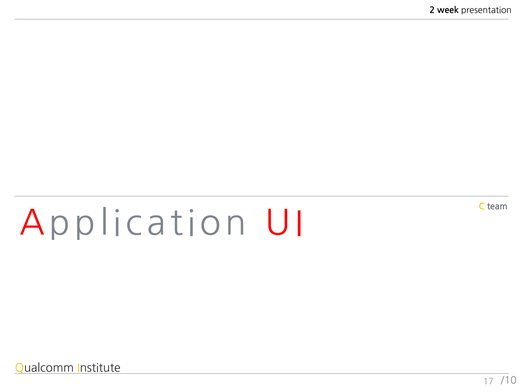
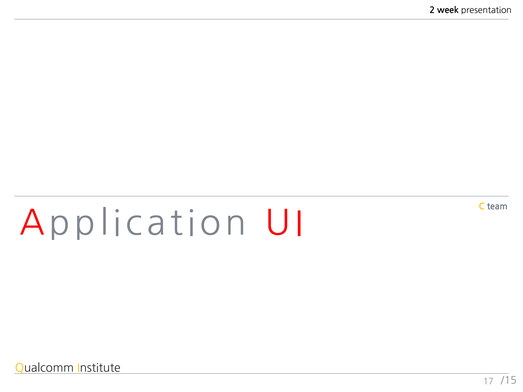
/10: /10 -> /15 (509, 381)
